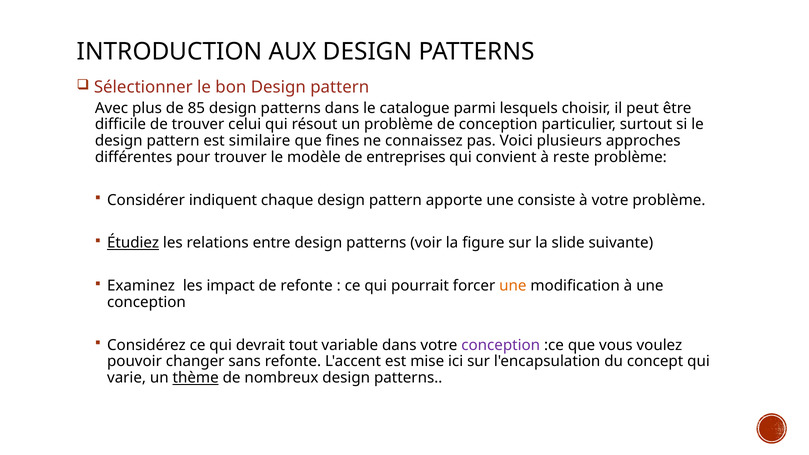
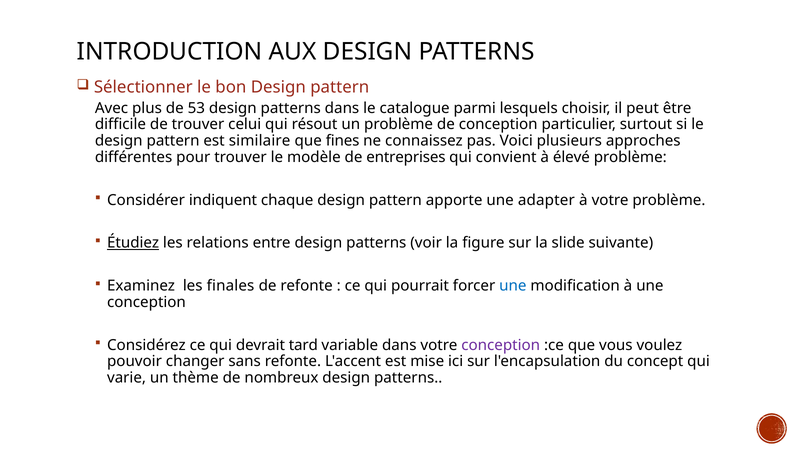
85: 85 -> 53 (196, 108)
reste: reste -> élevé (571, 157)
consiste: consiste -> adapter (546, 200)
impact: impact -> finales (231, 286)
une colour: orange -> blue (513, 286)
tout: tout -> tard (303, 345)
thème underline: present -> none (196, 378)
